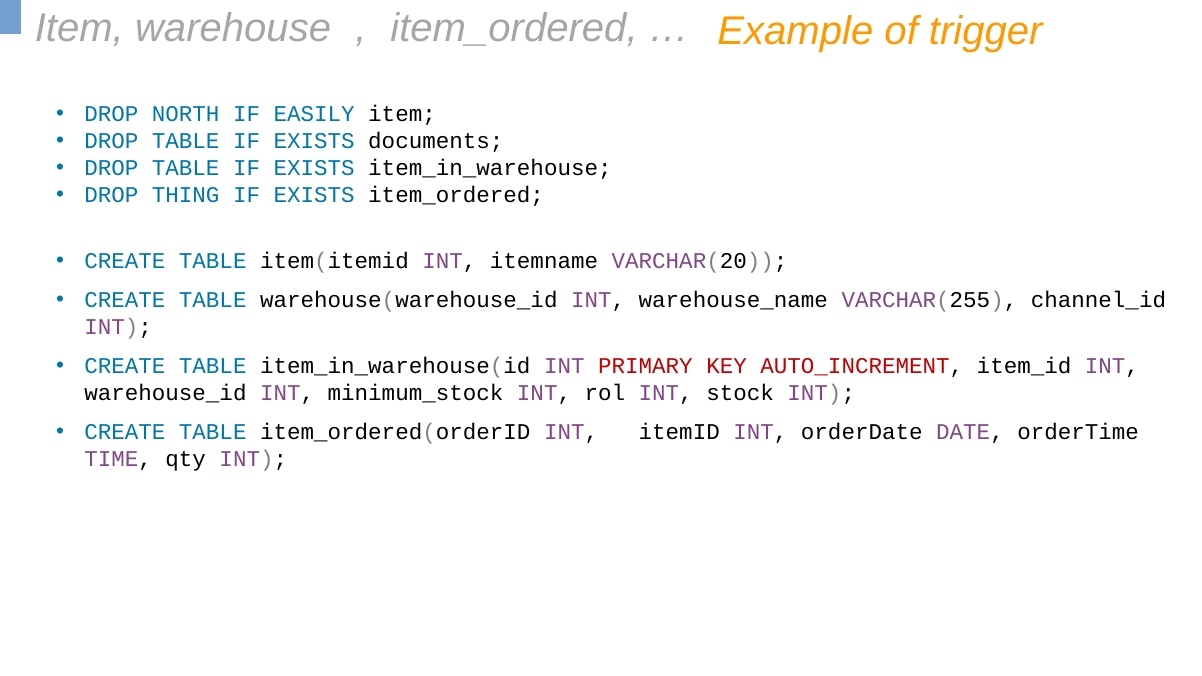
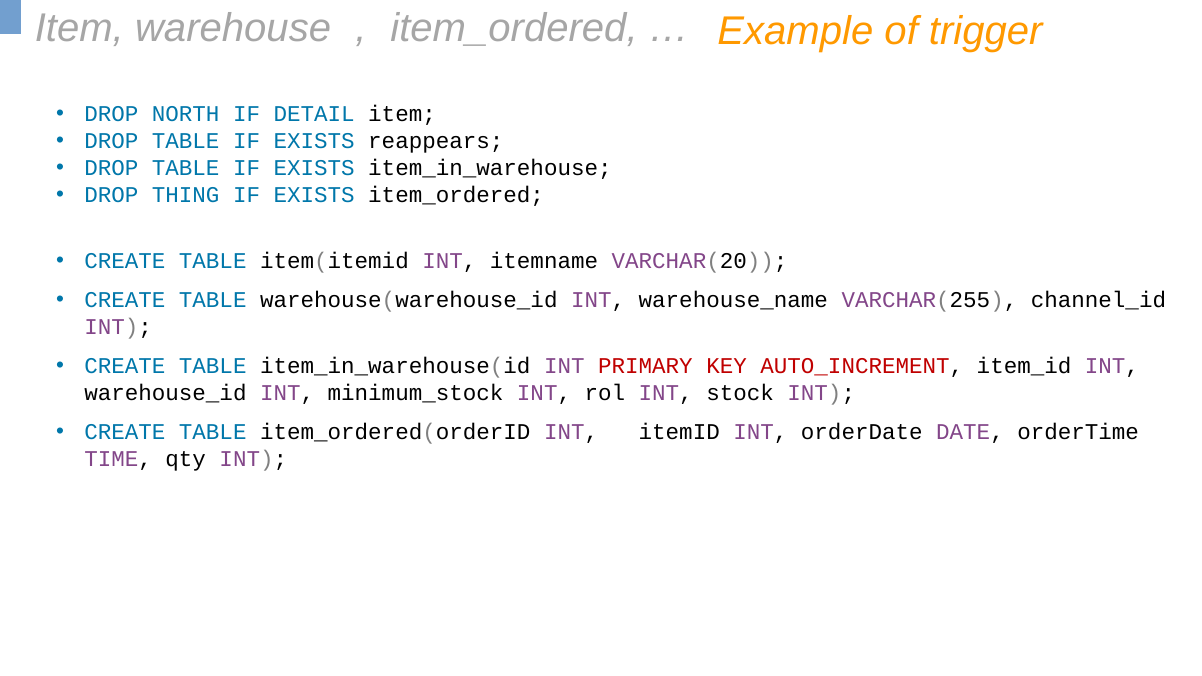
EASILY: EASILY -> DETAIL (314, 114)
documents: documents -> reappears (436, 141)
